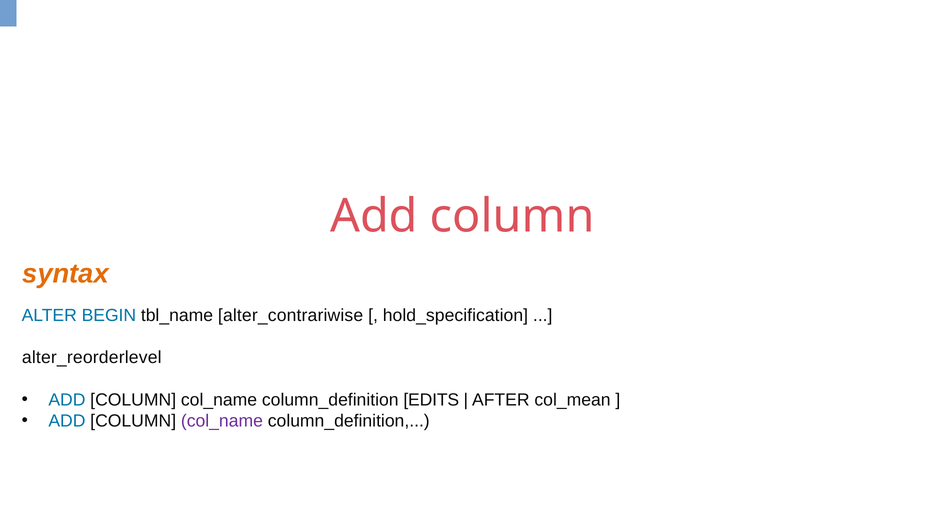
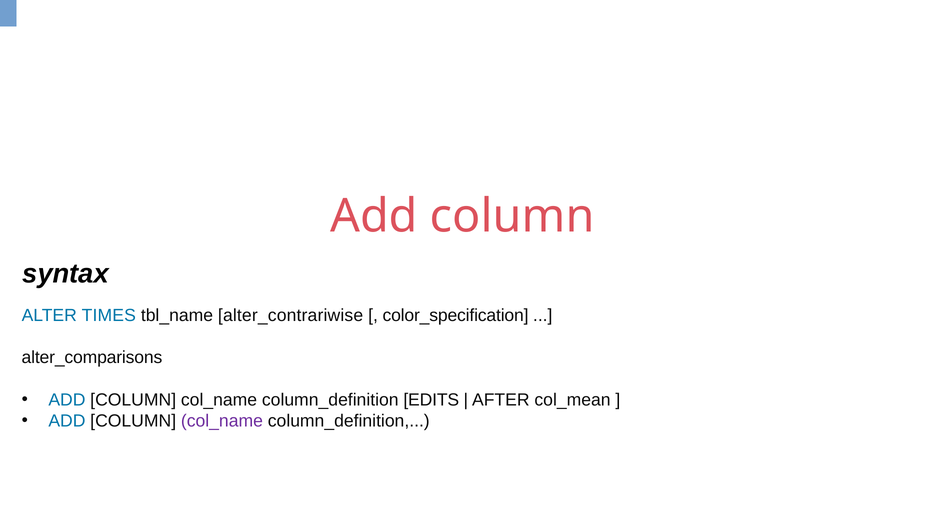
syntax colour: orange -> black (66, 274)
BEGIN: BEGIN -> TIMES (109, 315)
hold_specification: hold_specification -> color_specification (456, 315)
alter_reorderlevel: alter_reorderlevel -> alter_comparisons (92, 358)
